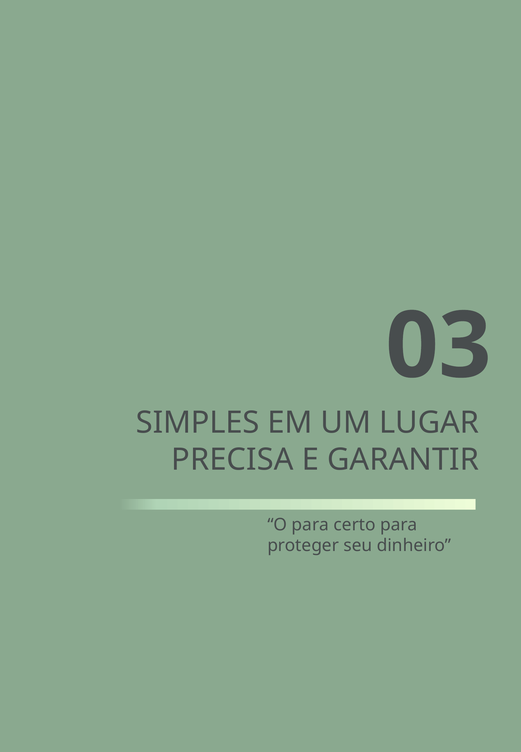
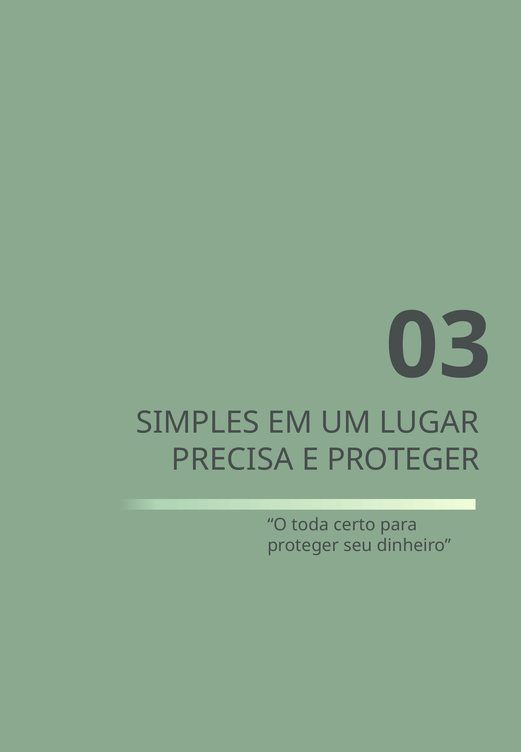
E GARANTIR: GARANTIR -> PROTEGER (403, 460)
O para: para -> toda (310, 525)
